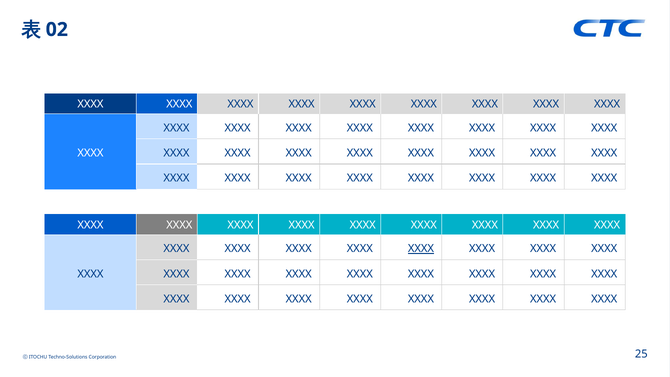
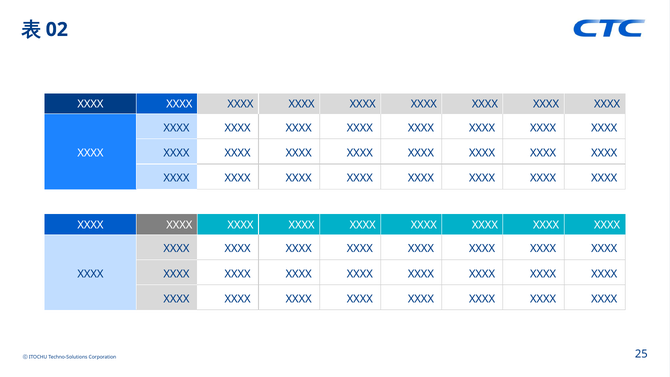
XXXX underline: present -> none (421, 249)
